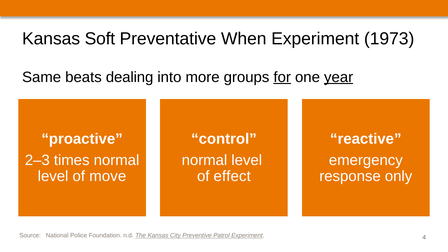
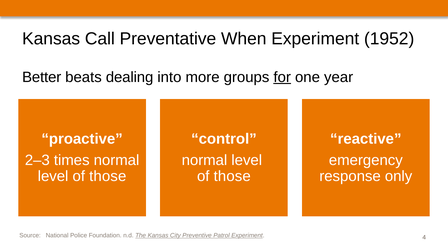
Soft: Soft -> Call (100, 39)
1973: 1973 -> 1952 (389, 39)
Same: Same -> Better (42, 77)
year underline: present -> none (339, 77)
move: move -> those (108, 176)
effect: effect -> those (232, 176)
